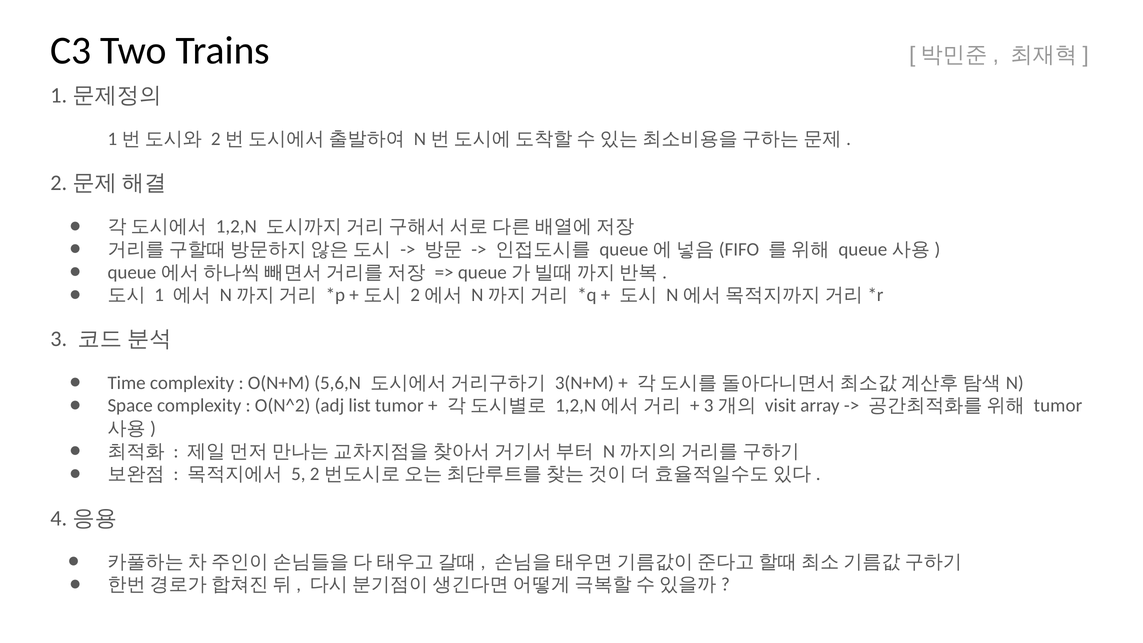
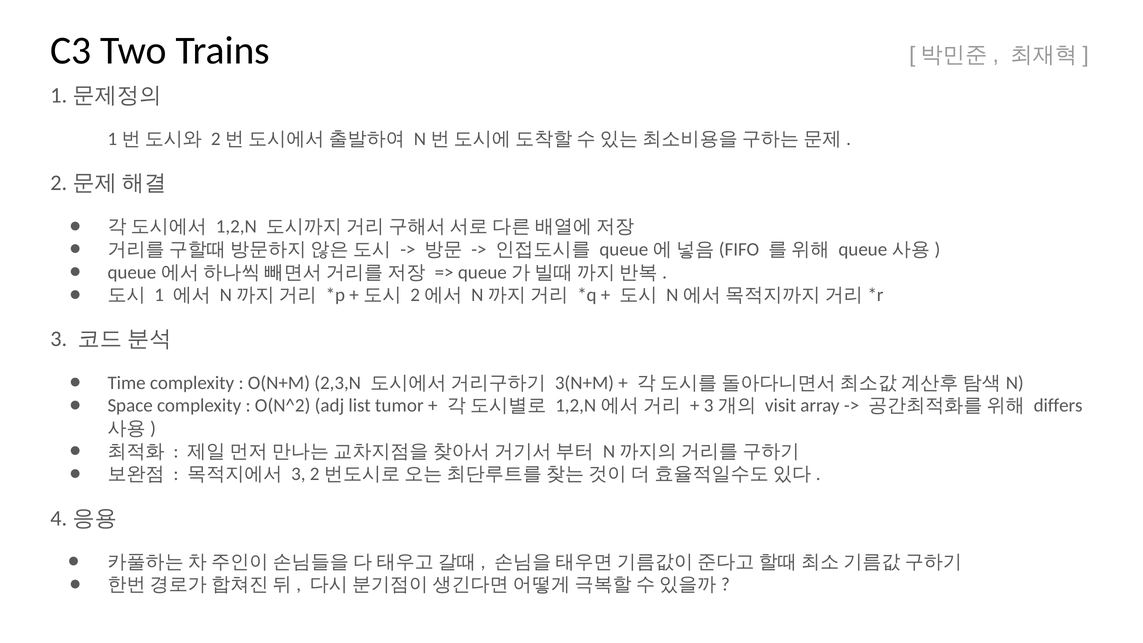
5,6,N: 5,6,N -> 2,3,N (338, 383)
tumor: tumor -> differs (1058, 406)
5: 5 -> 3 (298, 474)
